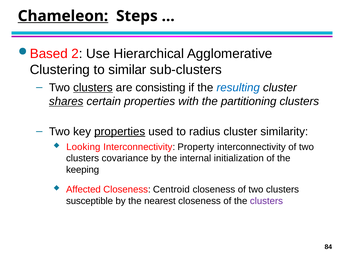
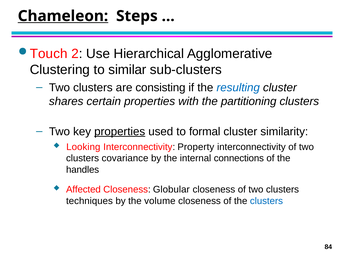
Based: Based -> Touch (49, 54)
clusters underline: present -> none (93, 88)
shares underline: present -> none (66, 101)
radius: radius -> formal (205, 131)
initialization: initialization -> connections (239, 158)
keeping: keeping -> handles (83, 170)
Centroid: Centroid -> Globular (171, 189)
susceptible: susceptible -> techniques (89, 201)
nearest: nearest -> volume (160, 201)
clusters colour: purple -> blue (266, 201)
